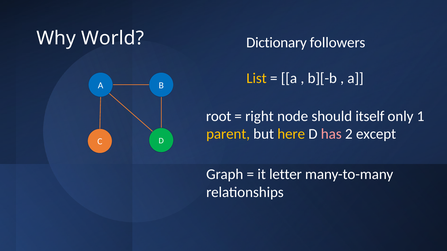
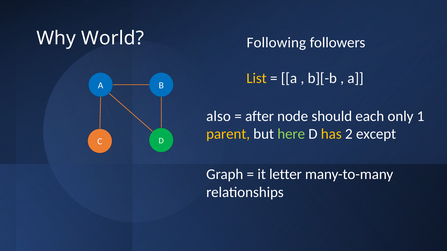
Dictionary: Dictionary -> Following (276, 43)
root: root -> also (219, 116)
right: right -> after (260, 116)
itself: itself -> each (370, 116)
here colour: yellow -> light green (291, 134)
has colour: pink -> yellow (331, 134)
